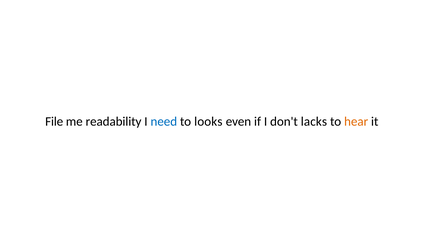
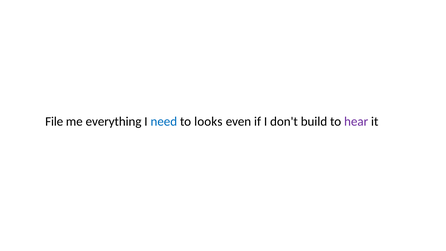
readability: readability -> everything (114, 122)
lacks: lacks -> build (314, 122)
hear colour: orange -> purple (356, 122)
